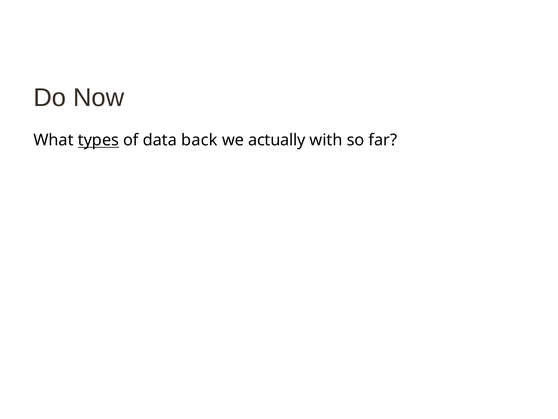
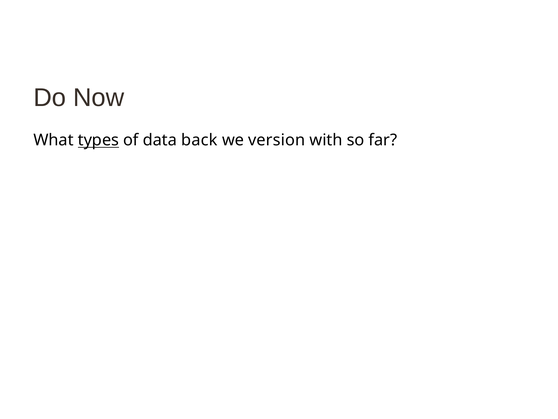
actually: actually -> version (277, 140)
